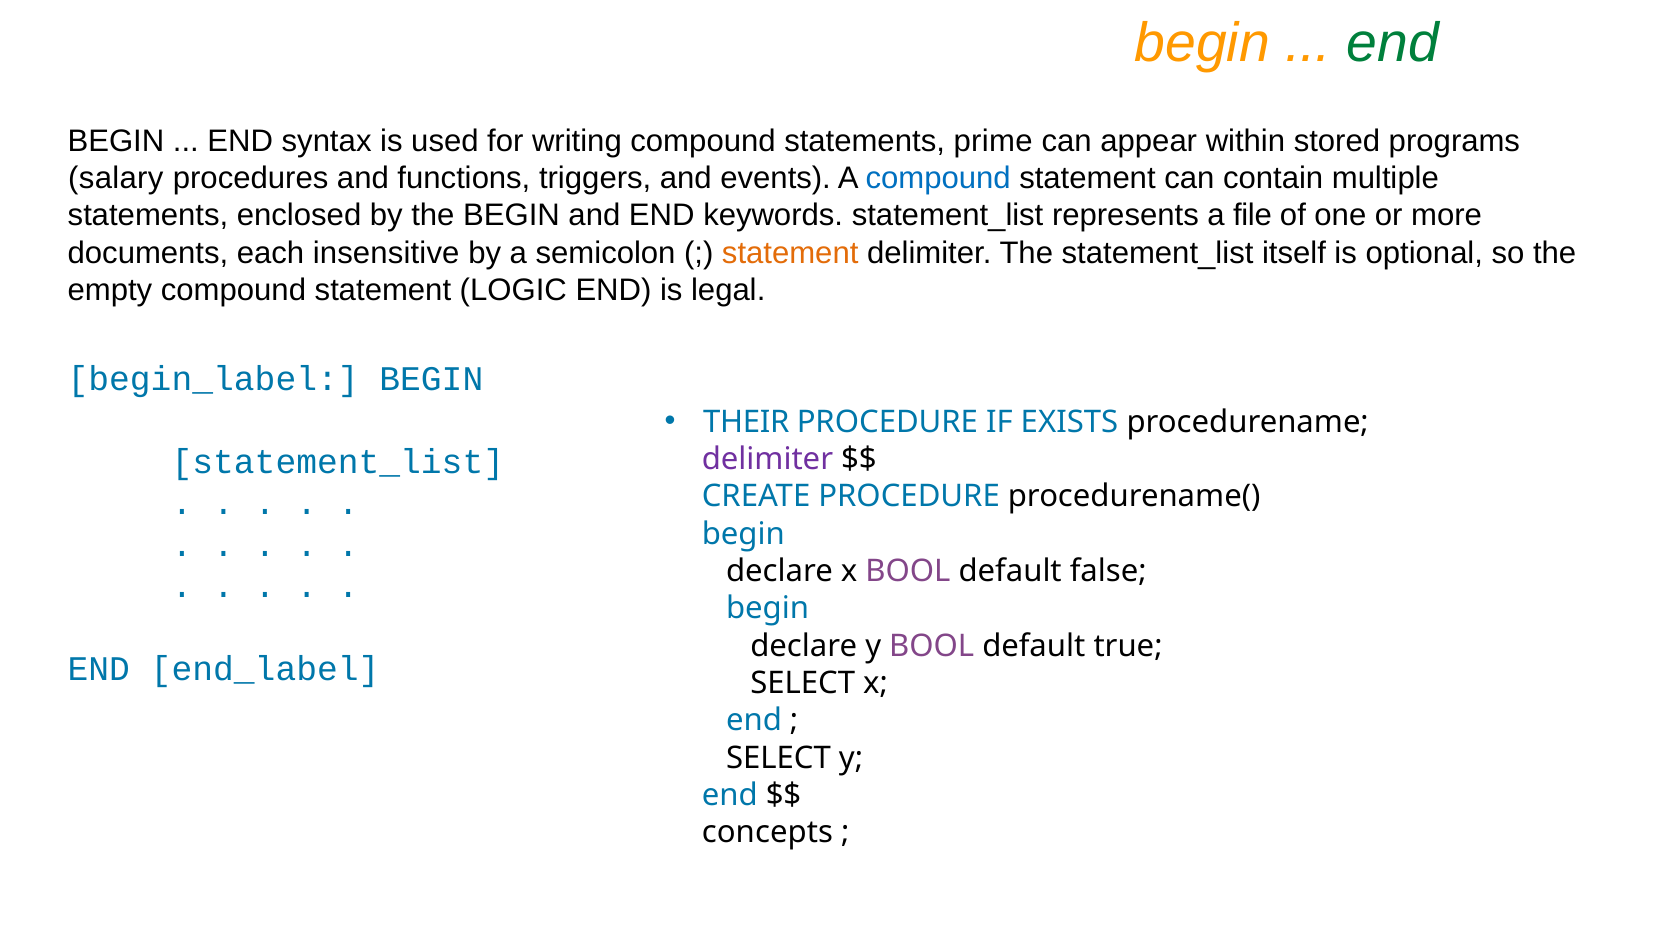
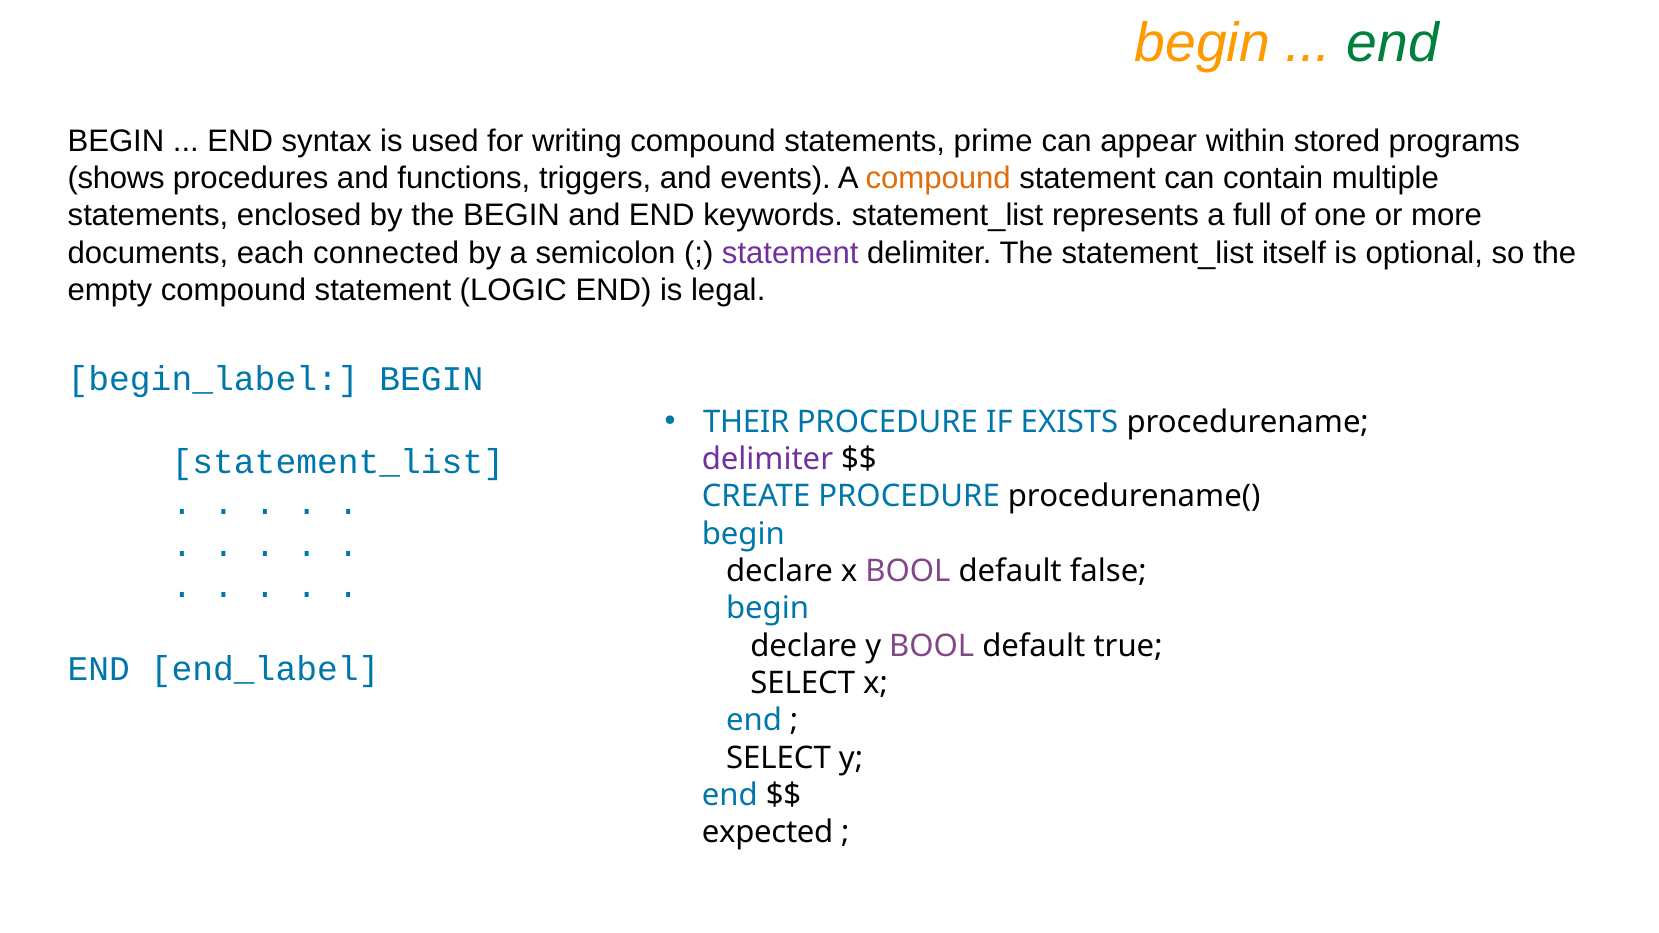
salary: salary -> shows (116, 178)
compound colour: blue -> orange (938, 178)
file: file -> full (1252, 216)
insensitive: insensitive -> connected (386, 253)
statement colour: orange -> purple (790, 253)
concepts: concepts -> expected (768, 833)
